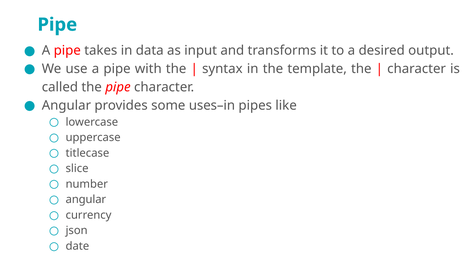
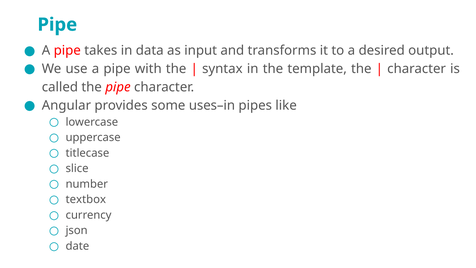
angular: angular -> textbox (86, 199)
